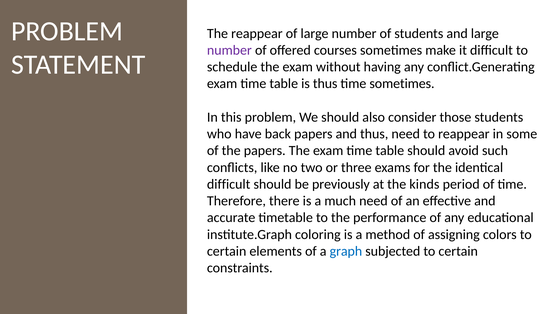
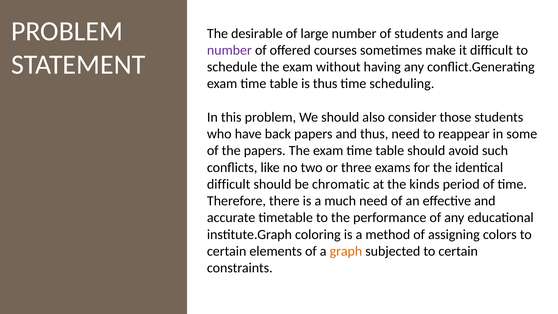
The reappear: reappear -> desirable (257, 33)
time sometimes: sometimes -> scheduling (402, 84)
previously: previously -> chromatic (341, 184)
graph colour: blue -> orange (346, 251)
